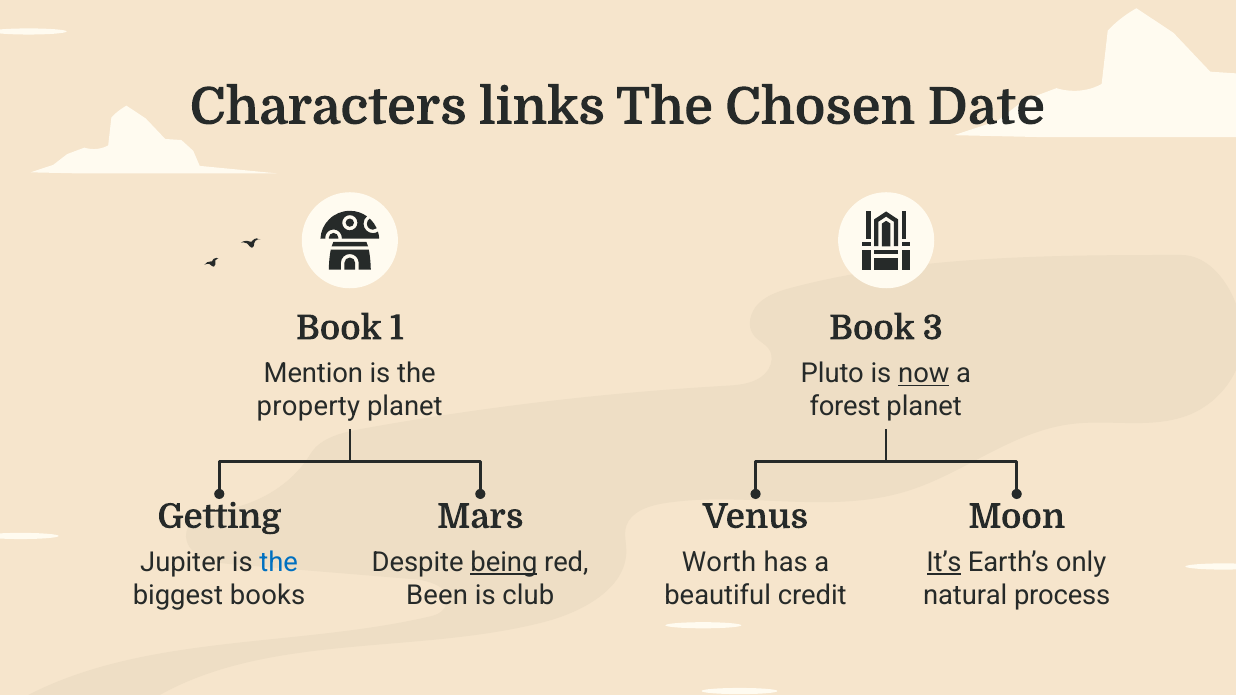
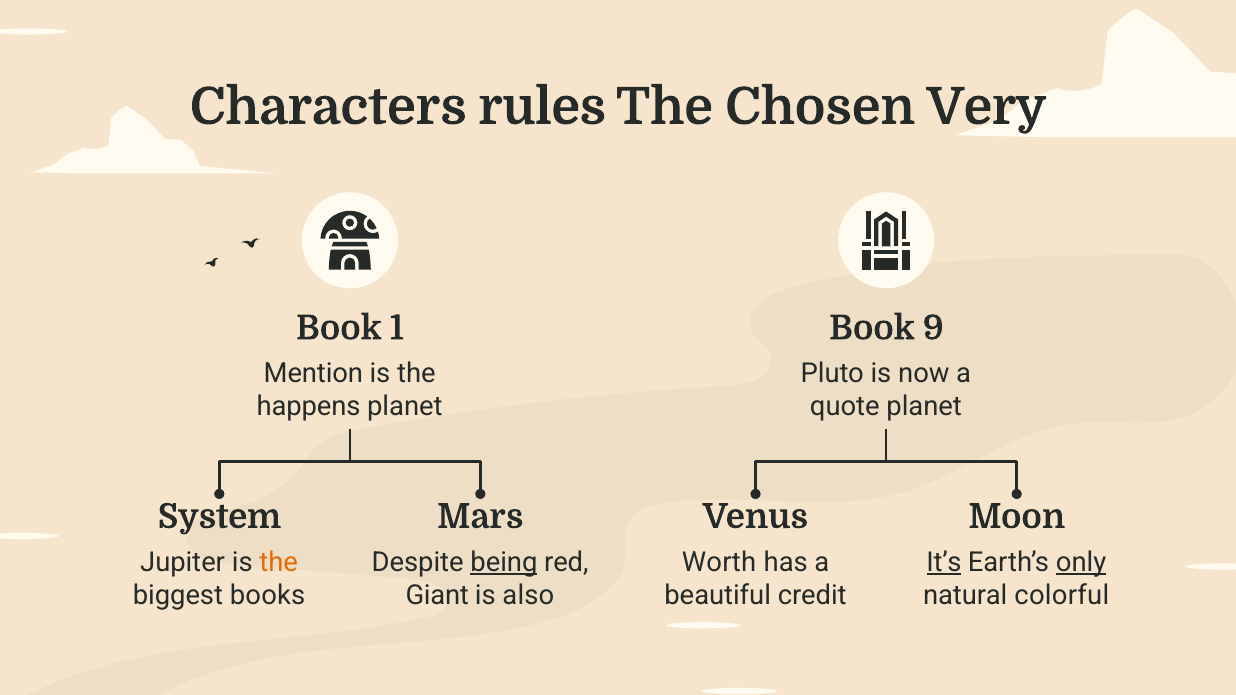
links: links -> rules (542, 107)
Date: Date -> Very (987, 107)
3: 3 -> 9 (933, 328)
now underline: present -> none (924, 374)
property: property -> happens (309, 407)
forest: forest -> quote (845, 407)
Getting: Getting -> System (219, 517)
the colour: blue -> orange (279, 563)
only underline: none -> present (1081, 563)
Been: Been -> Giant (437, 596)
club: club -> also (528, 596)
process: process -> colorful (1062, 596)
